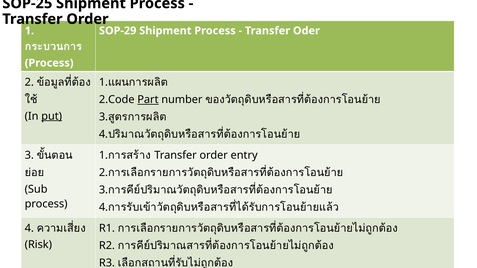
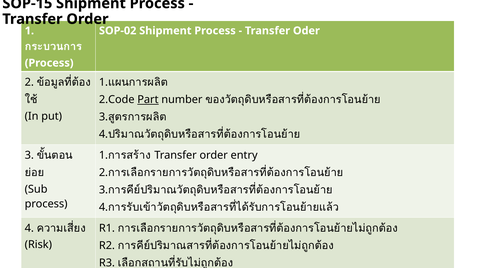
SOP-25: SOP-25 -> SOP-15 (27, 3)
SOP-29: SOP-29 -> SOP-02 (118, 31)
put underline: present -> none (52, 116)
